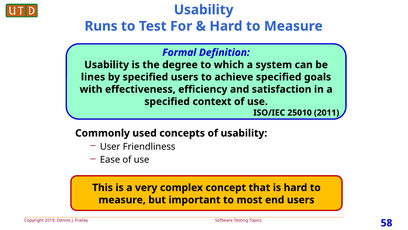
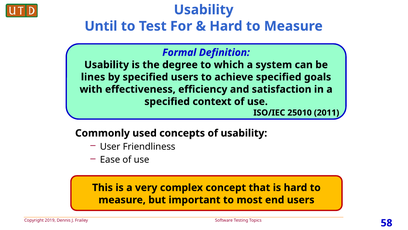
Runs: Runs -> Until (101, 26)
